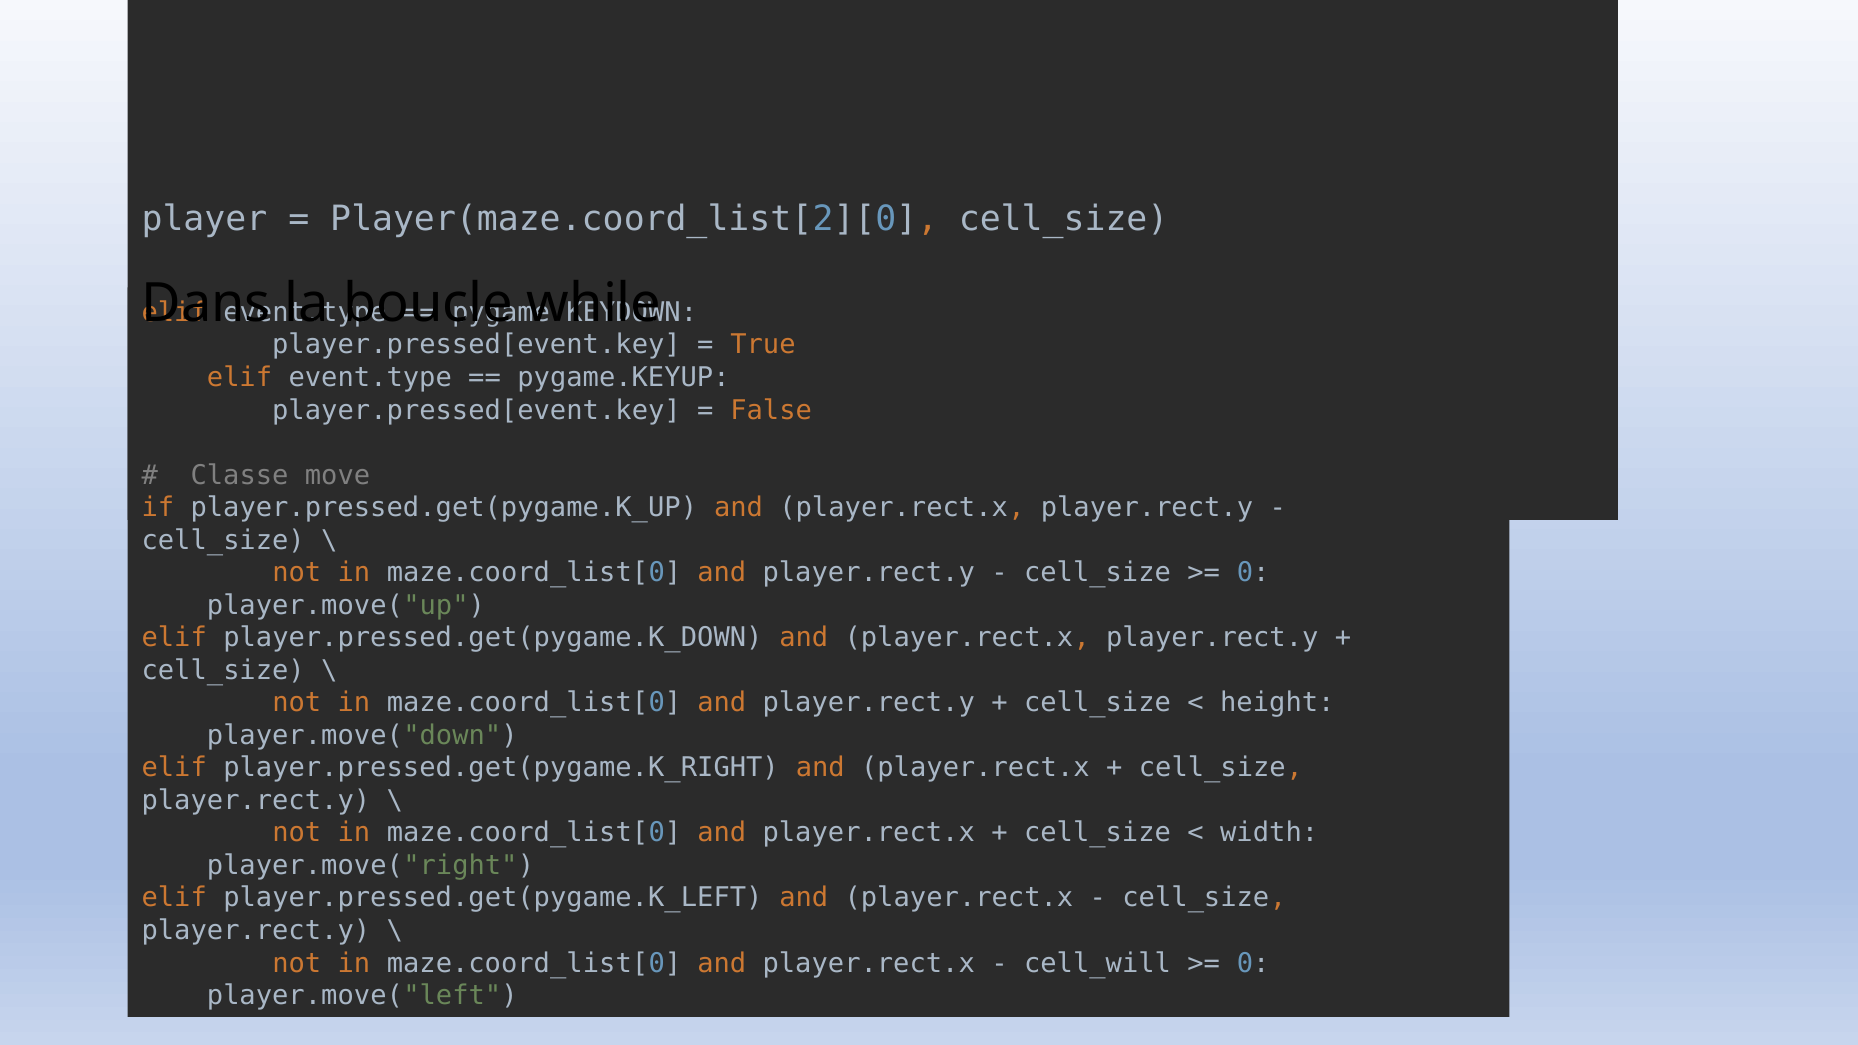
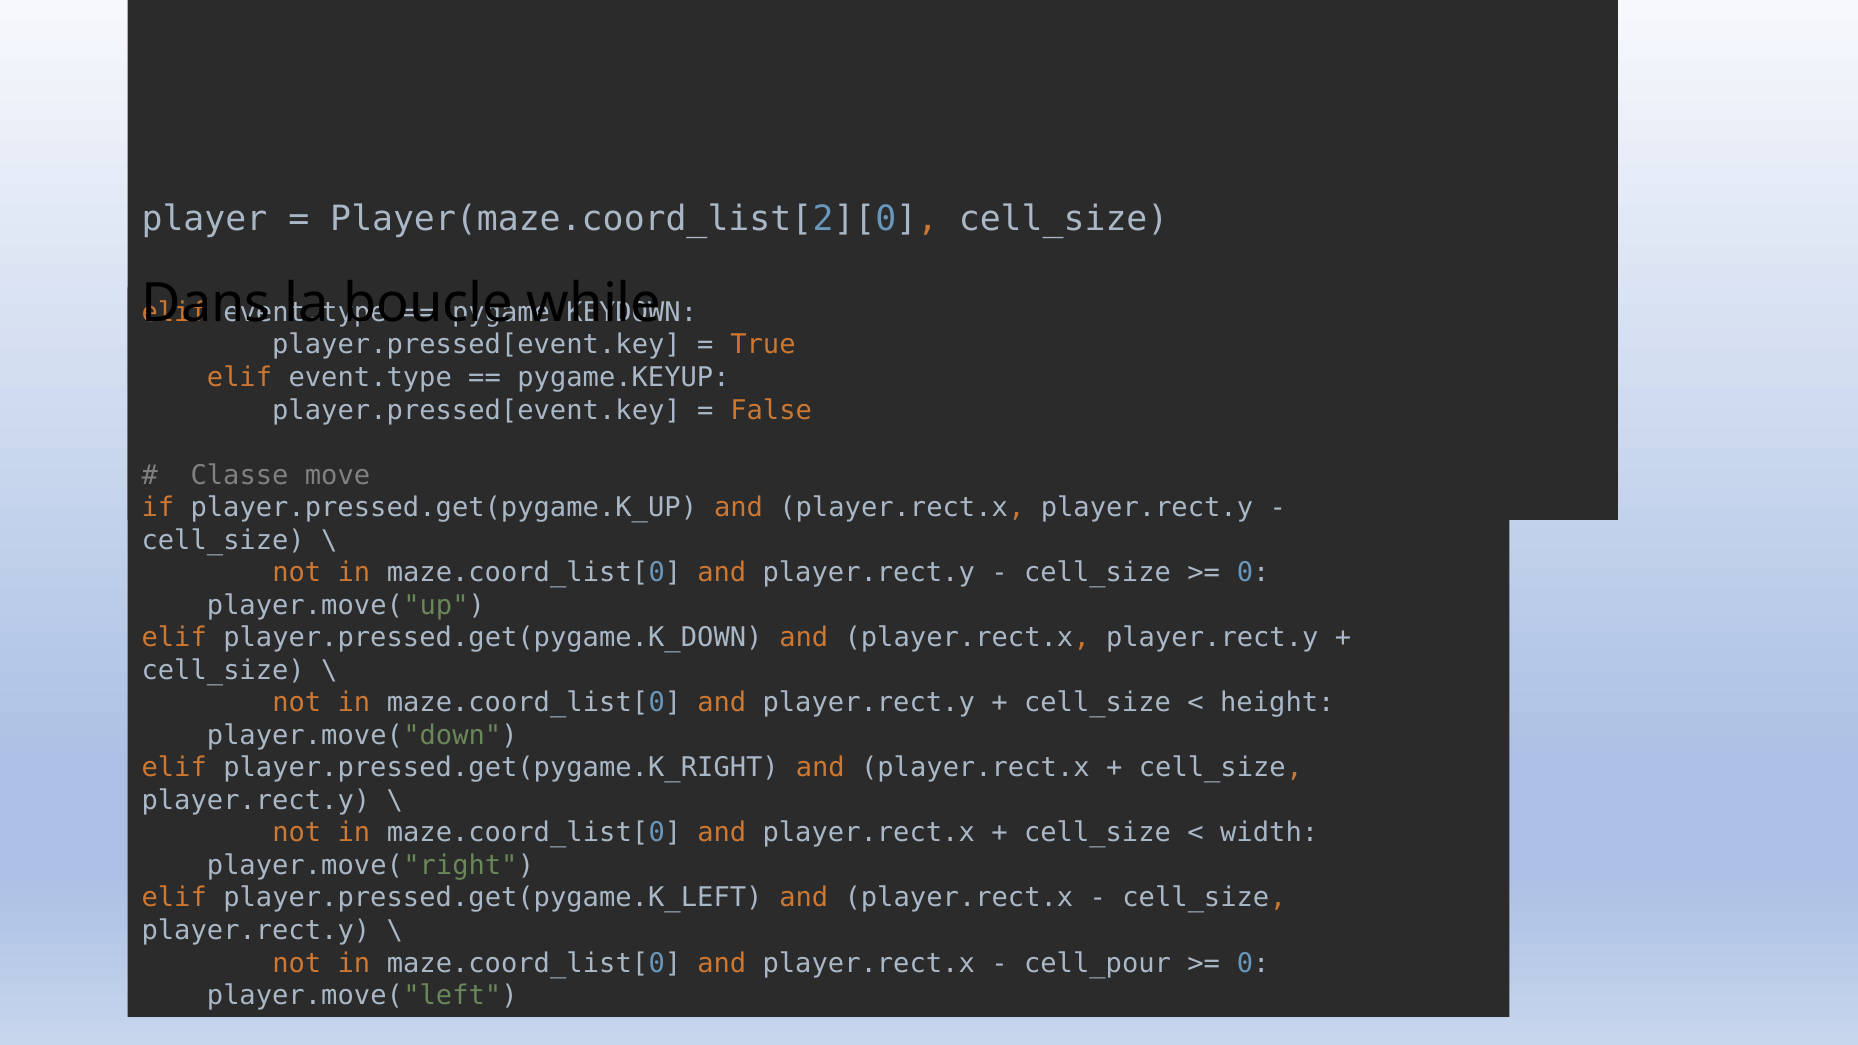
cell_will: cell_will -> cell_pour (1098, 963)
